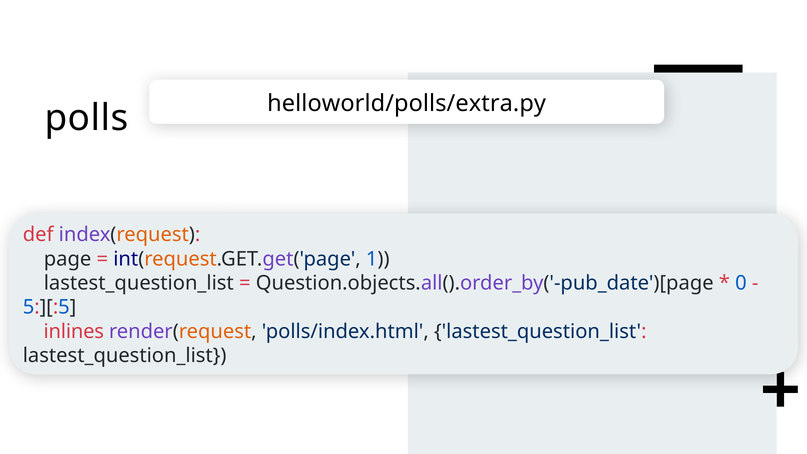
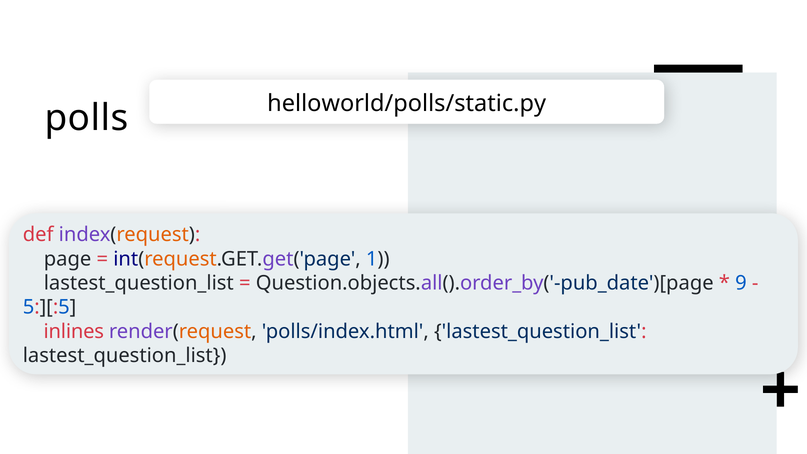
helloworld/polls/extra.py: helloworld/polls/extra.py -> helloworld/polls/static.py (407, 103)
0: 0 -> 9 (741, 283)
